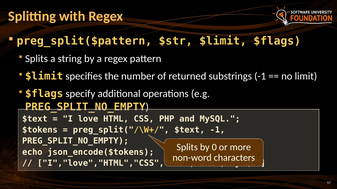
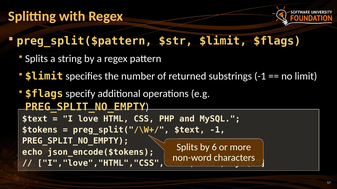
0: 0 -> 6 (214, 148)
